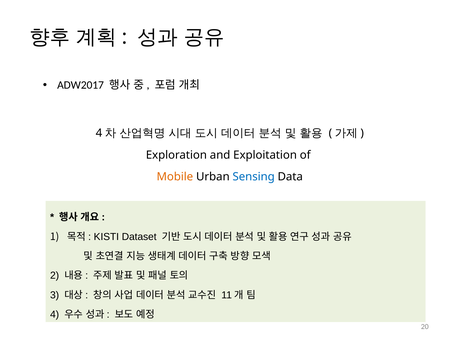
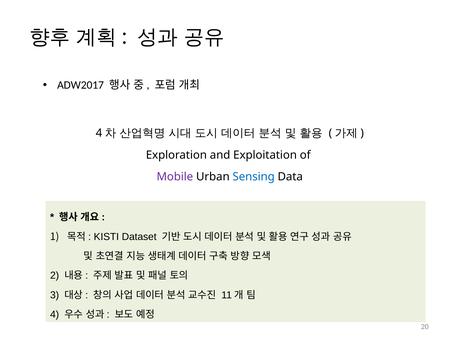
Mobile colour: orange -> purple (175, 177)
